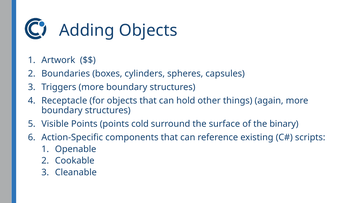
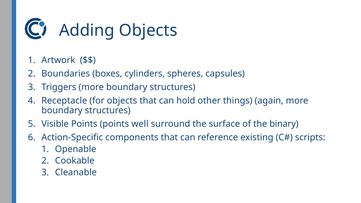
cold: cold -> well (140, 124)
